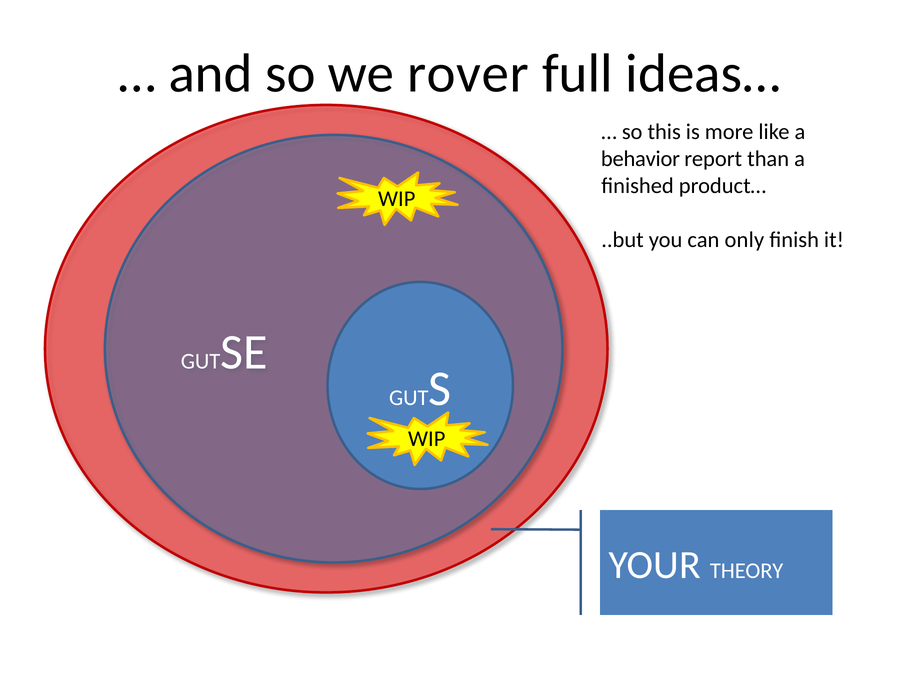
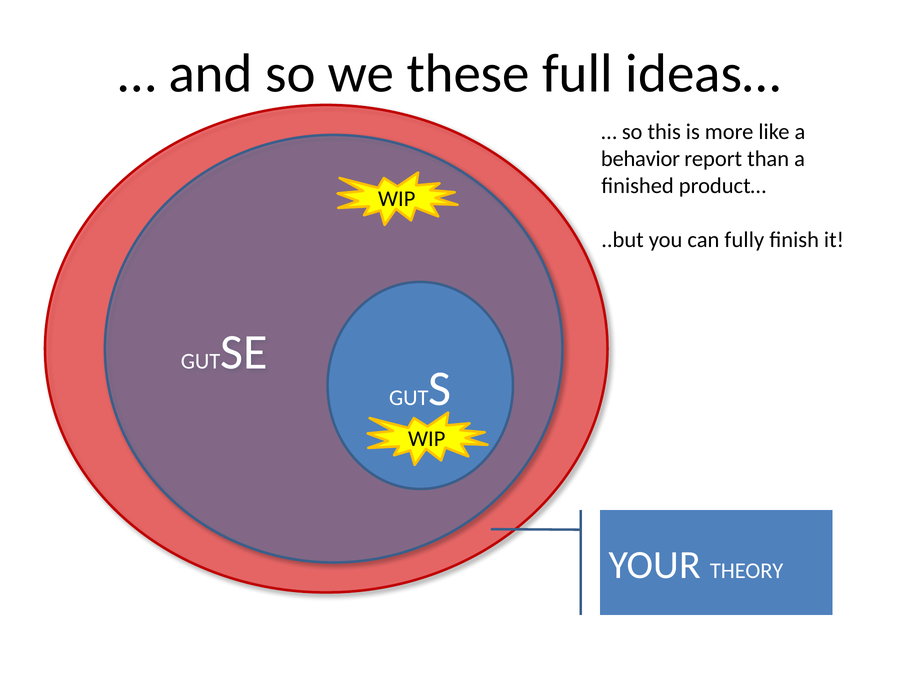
rover: rover -> these (468, 74)
only: only -> fully (744, 240)
